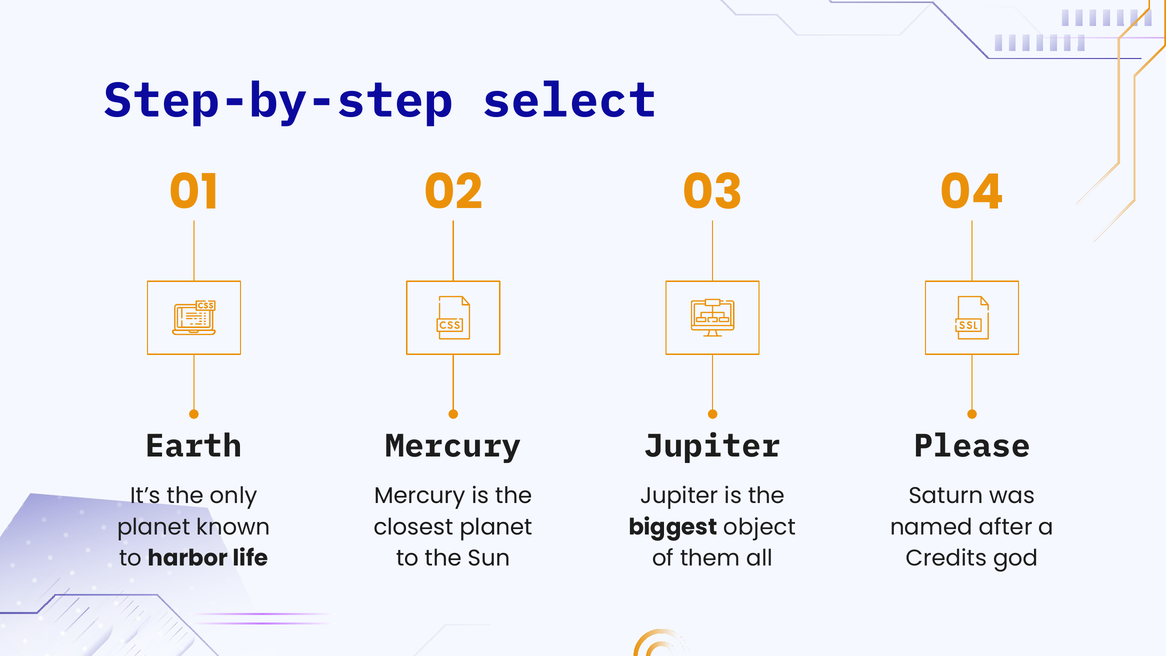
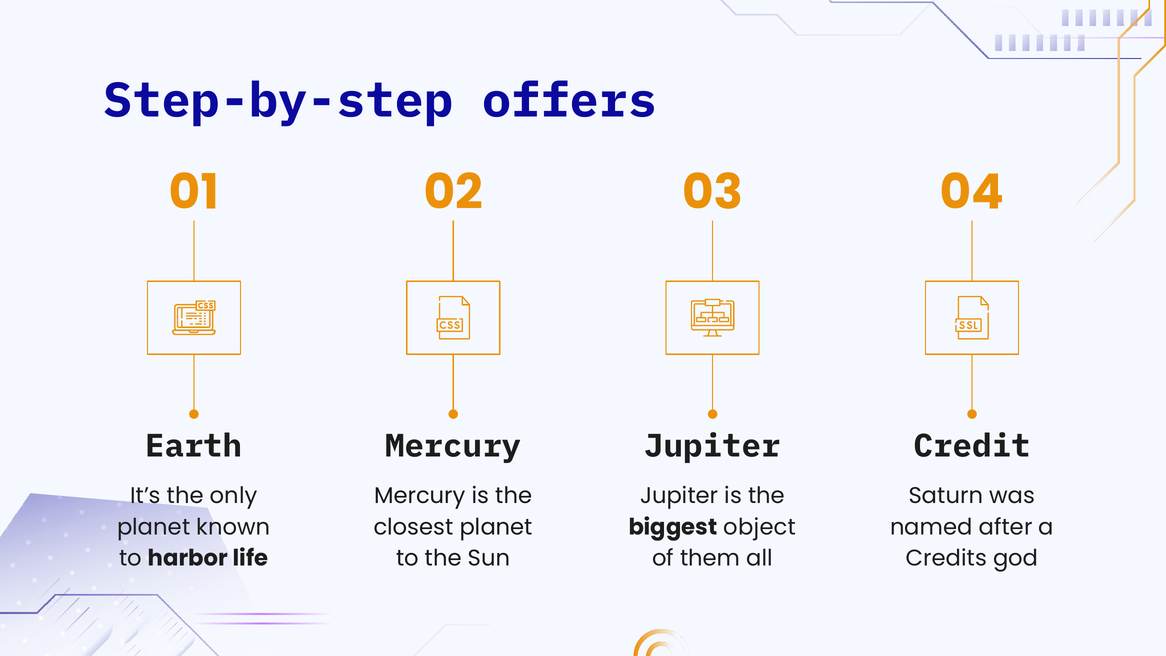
select: select -> offers (570, 101)
Please: Please -> Credit (972, 446)
